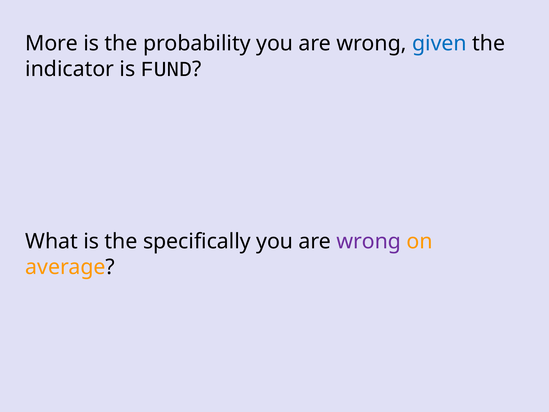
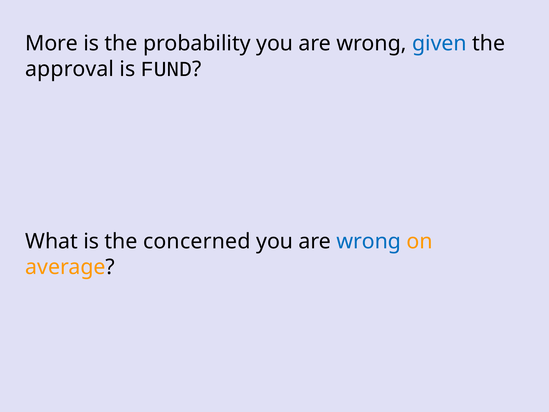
indicator: indicator -> approval (70, 69)
specifically: specifically -> concerned (197, 241)
wrong colour: purple -> blue (369, 241)
